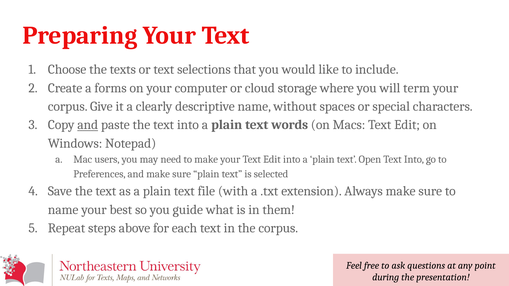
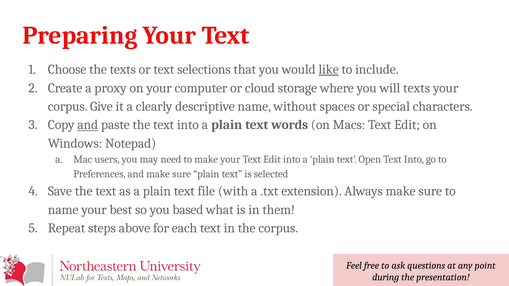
like underline: none -> present (329, 69)
forms: forms -> proxy (110, 88)
will term: term -> texts (417, 88)
guide: guide -> based (188, 210)
